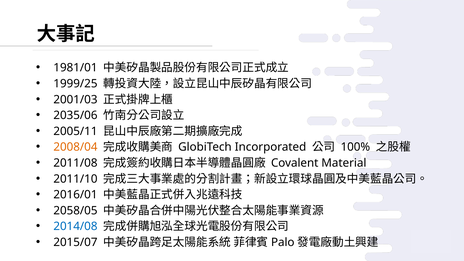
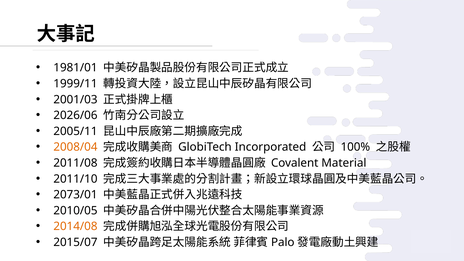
1999/25: 1999/25 -> 1999/11 (75, 84)
2035/06: 2035/06 -> 2026/06 (75, 115)
2016/01: 2016/01 -> 2073/01 (75, 195)
2058/05: 2058/05 -> 2010/05 (75, 211)
2014/08 colour: blue -> orange (75, 226)
